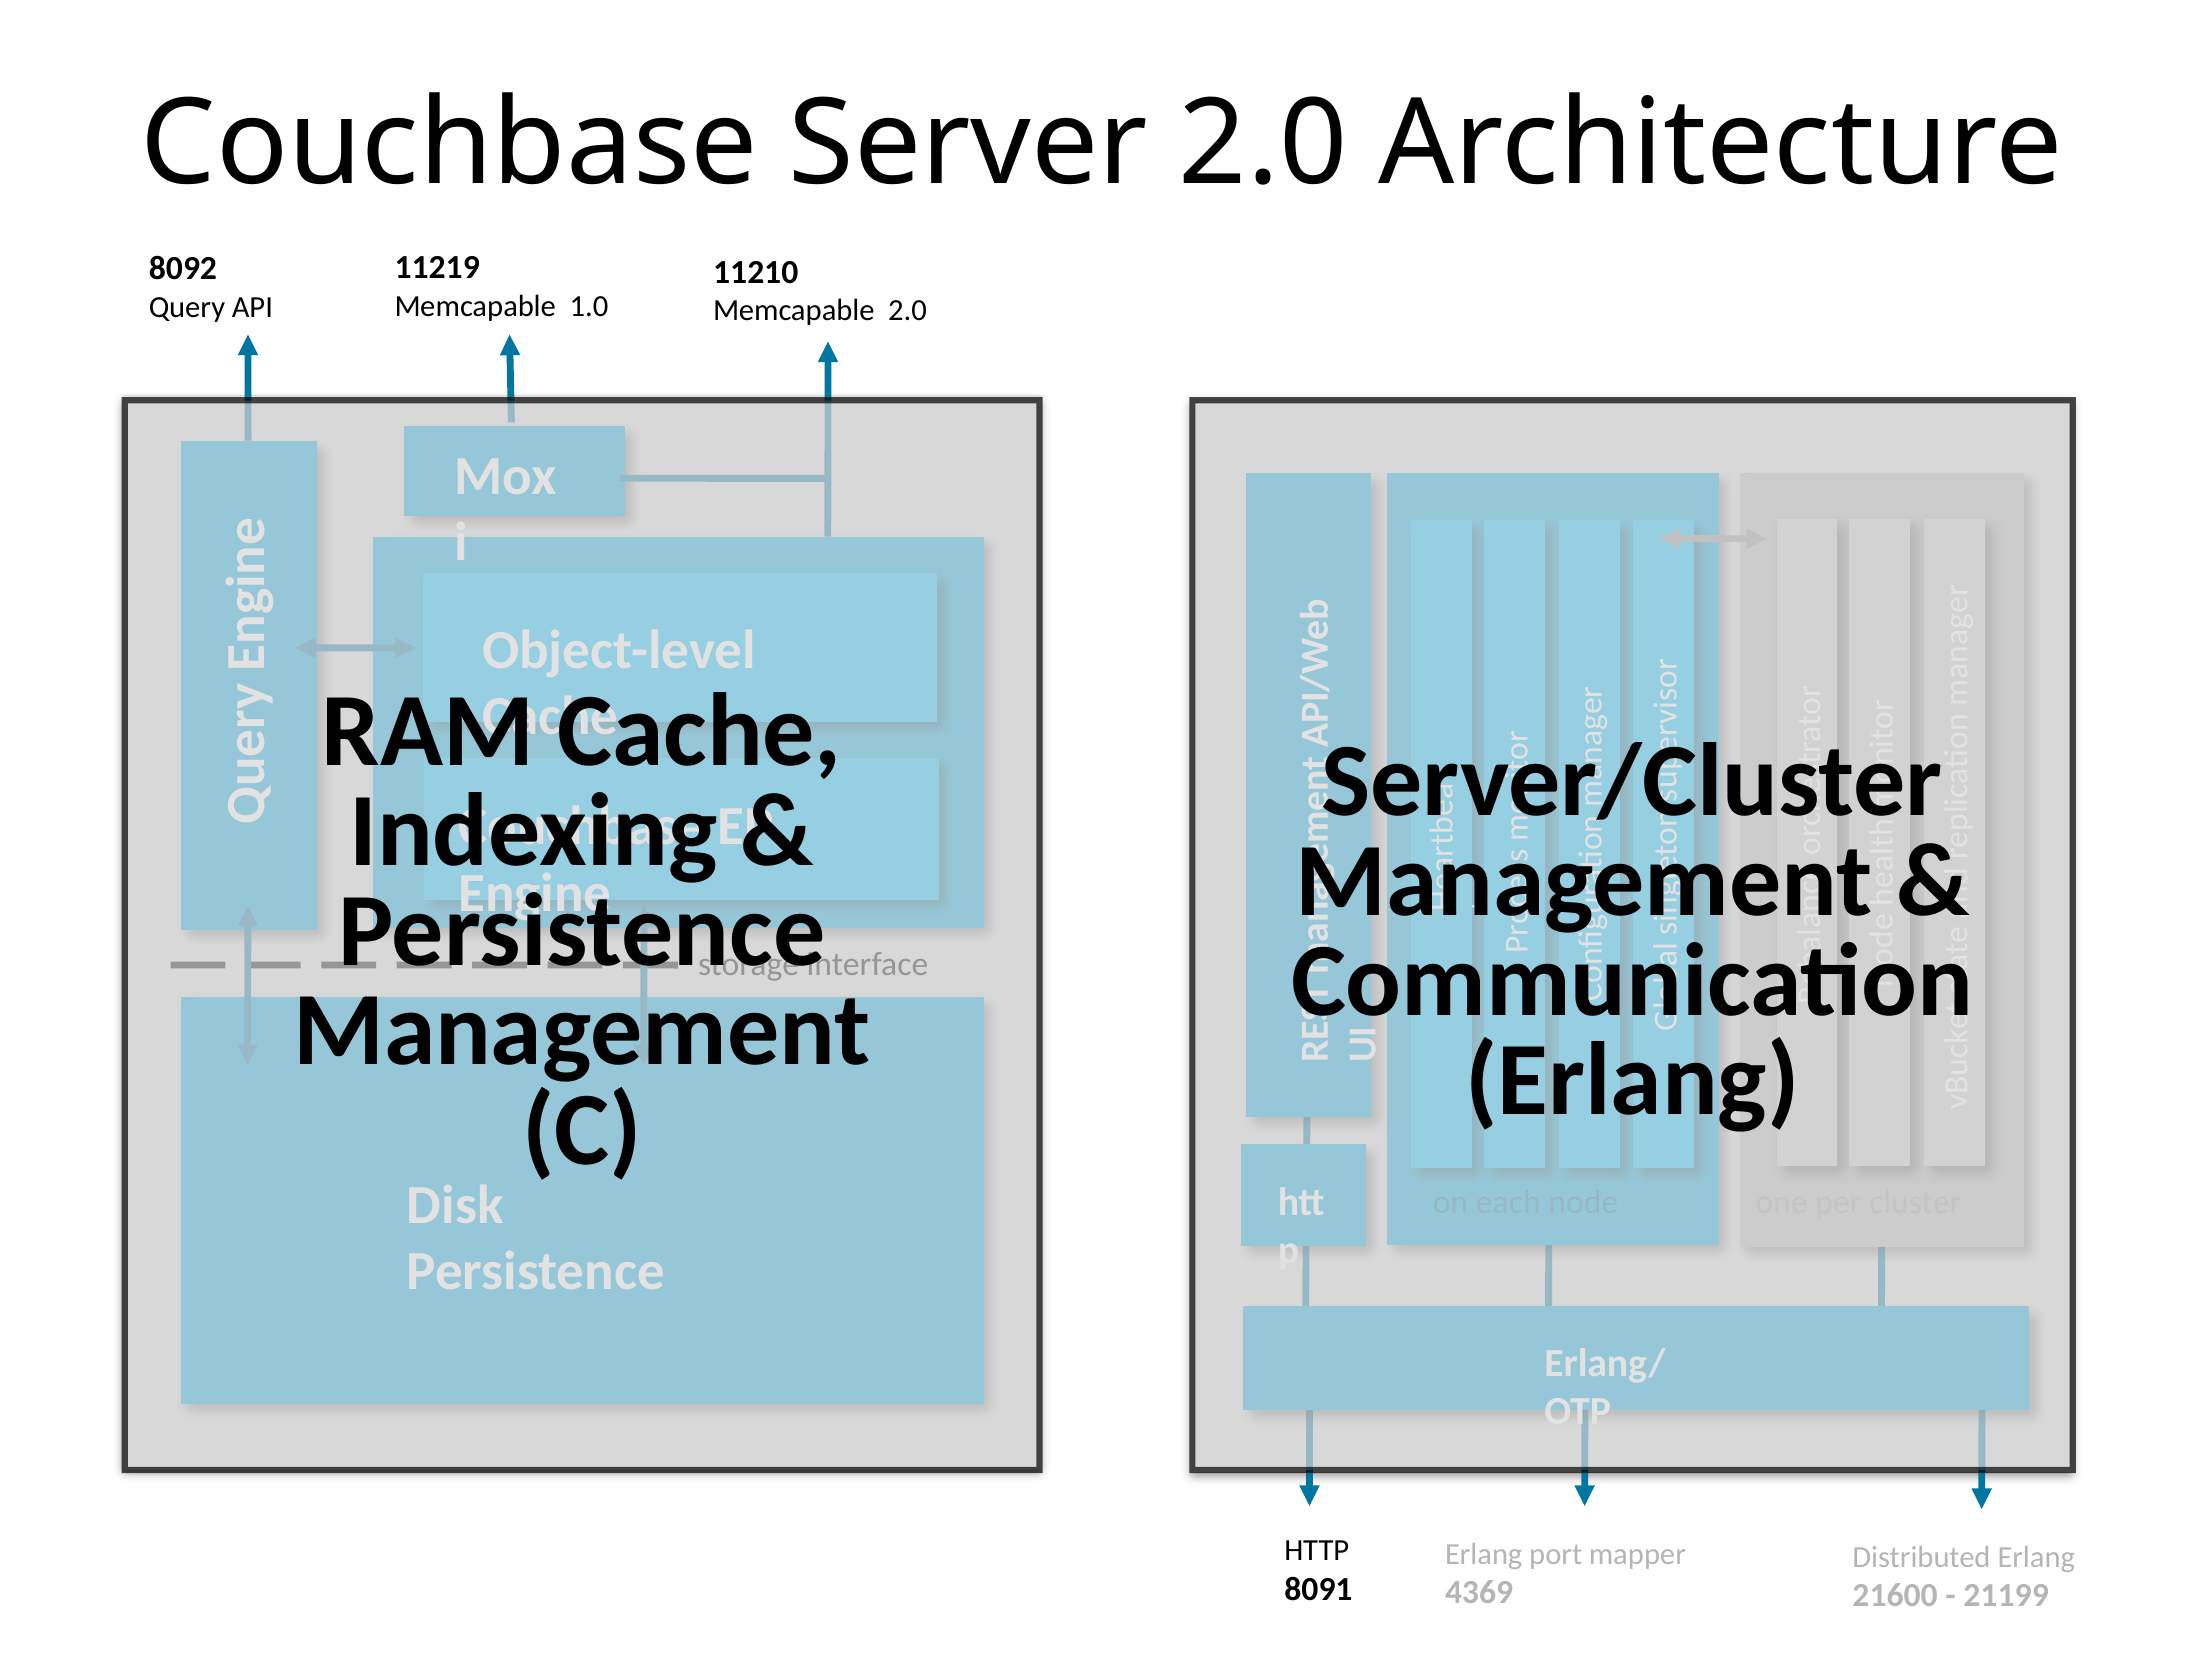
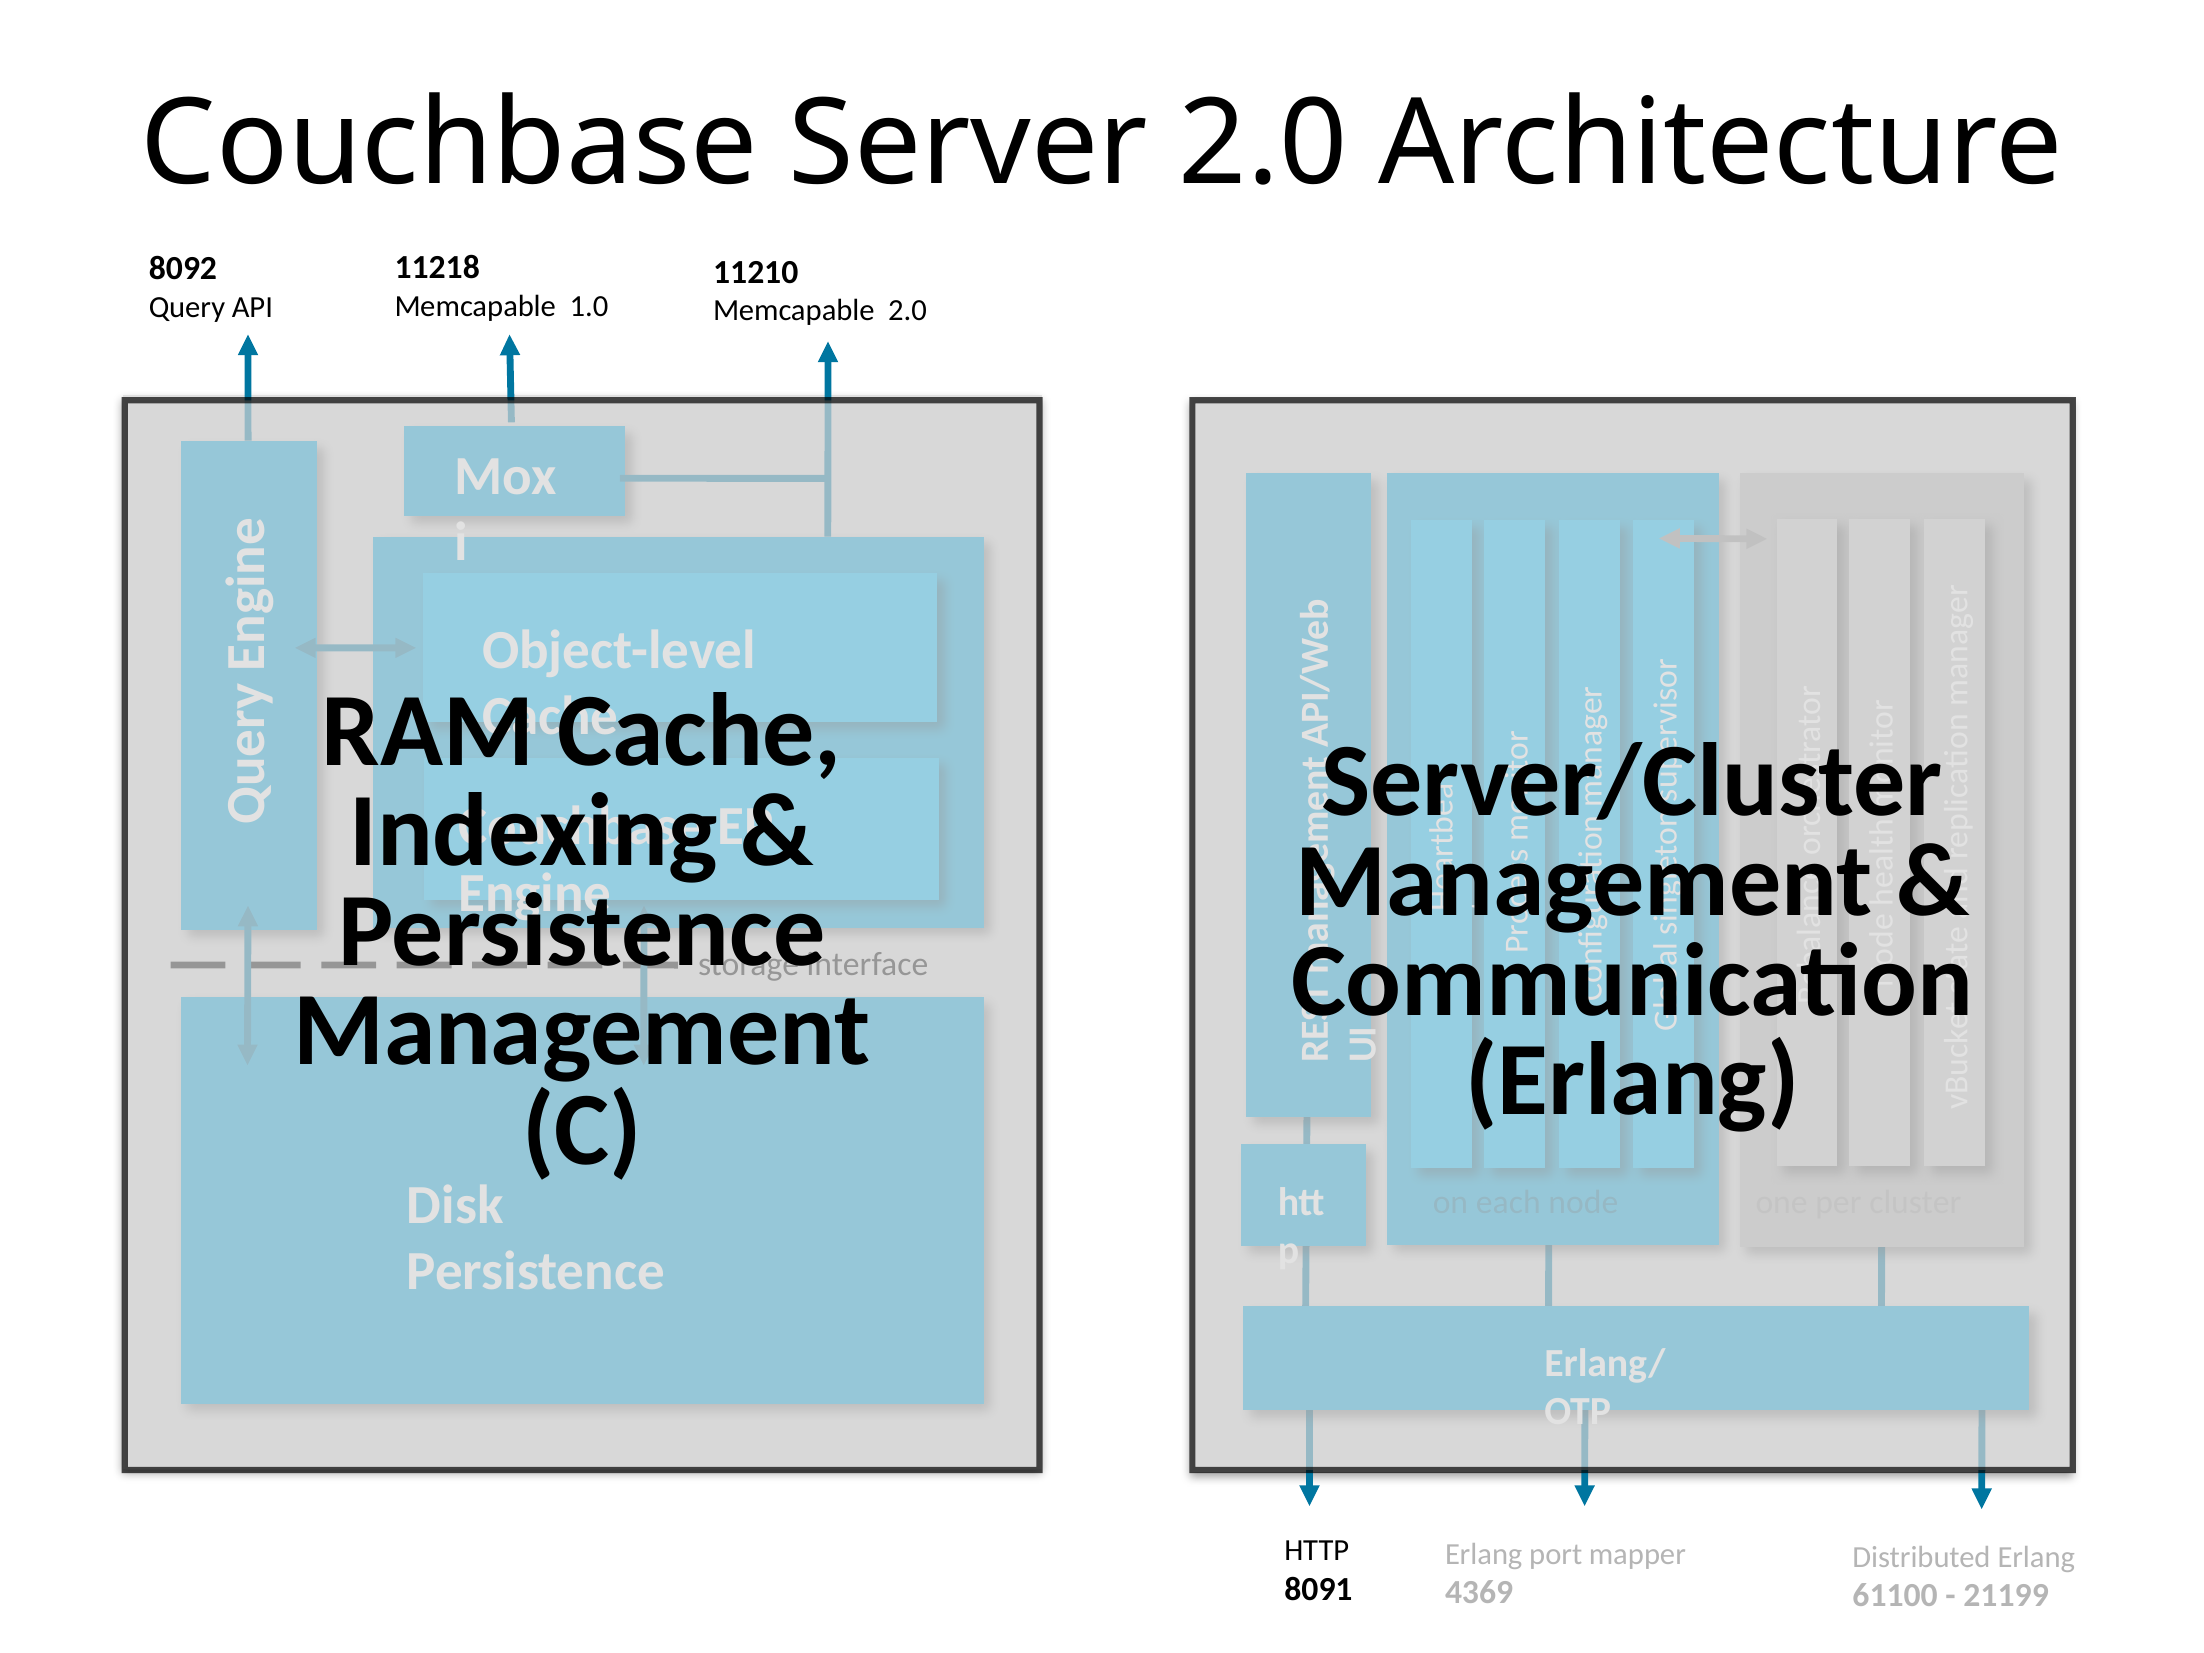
11219: 11219 -> 11218 (437, 268)
21600: 21600 -> 61100 (1895, 1596)
